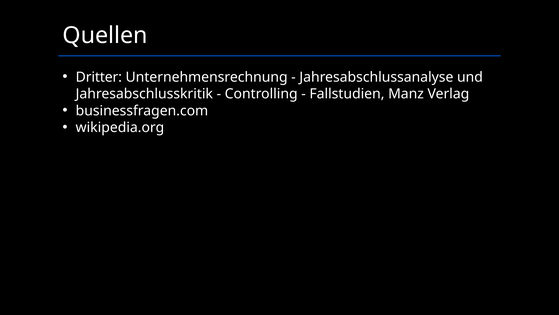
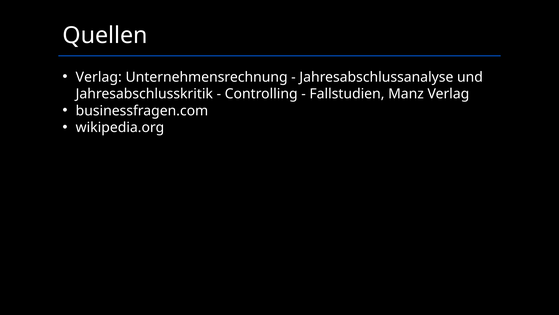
Dritter: Dritter -> Verlag (99, 77)
